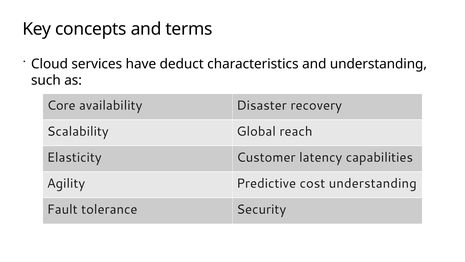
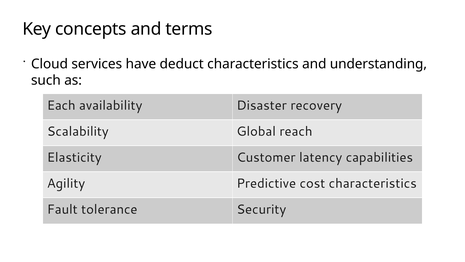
Core: Core -> Each (61, 105)
cost understanding: understanding -> characteristics (373, 183)
